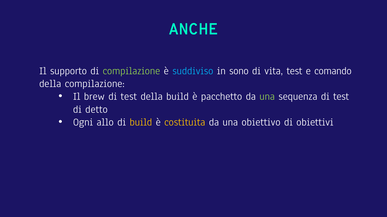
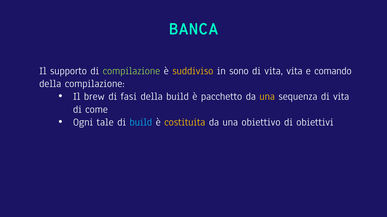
ANCHE: ANCHE -> BANCA (193, 29)
suddiviso colour: light blue -> yellow (193, 71)
vita test: test -> vita (294, 71)
test: test -> fasi (129, 97)
una colour: light green -> yellow (267, 97)
sequenza di test: test -> vita (341, 97)
detto: detto -> come (97, 110)
allo: allo -> tale (105, 123)
build colour: yellow -> light blue (141, 123)
